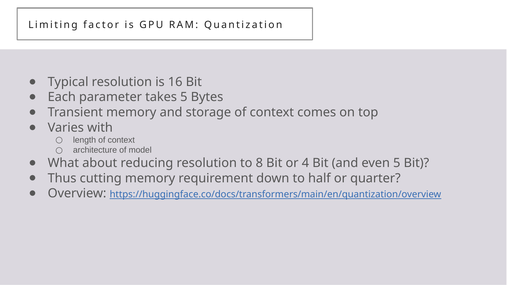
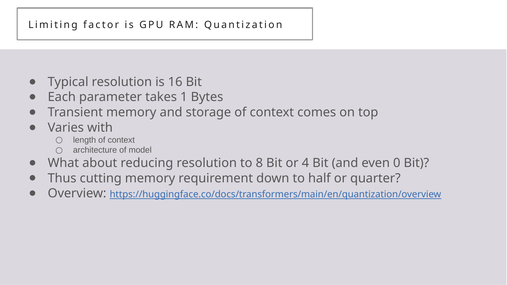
takes 5: 5 -> 1 (184, 97)
even 5: 5 -> 0 (397, 163)
